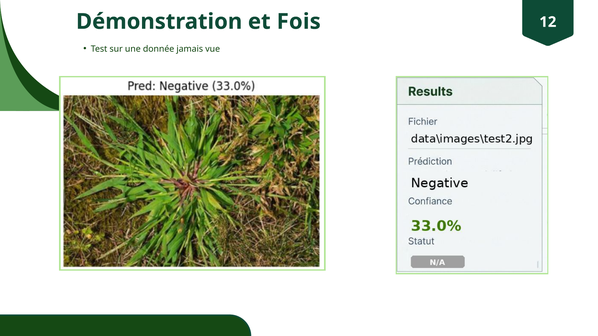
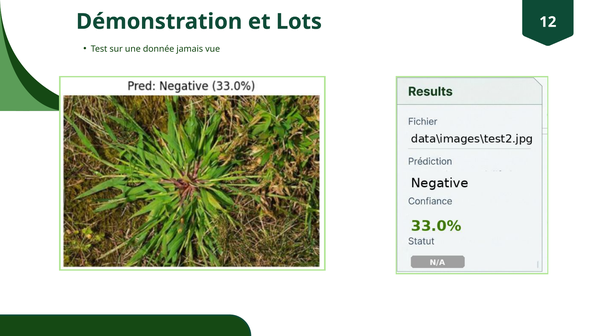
Fois: Fois -> Lots (299, 22)
